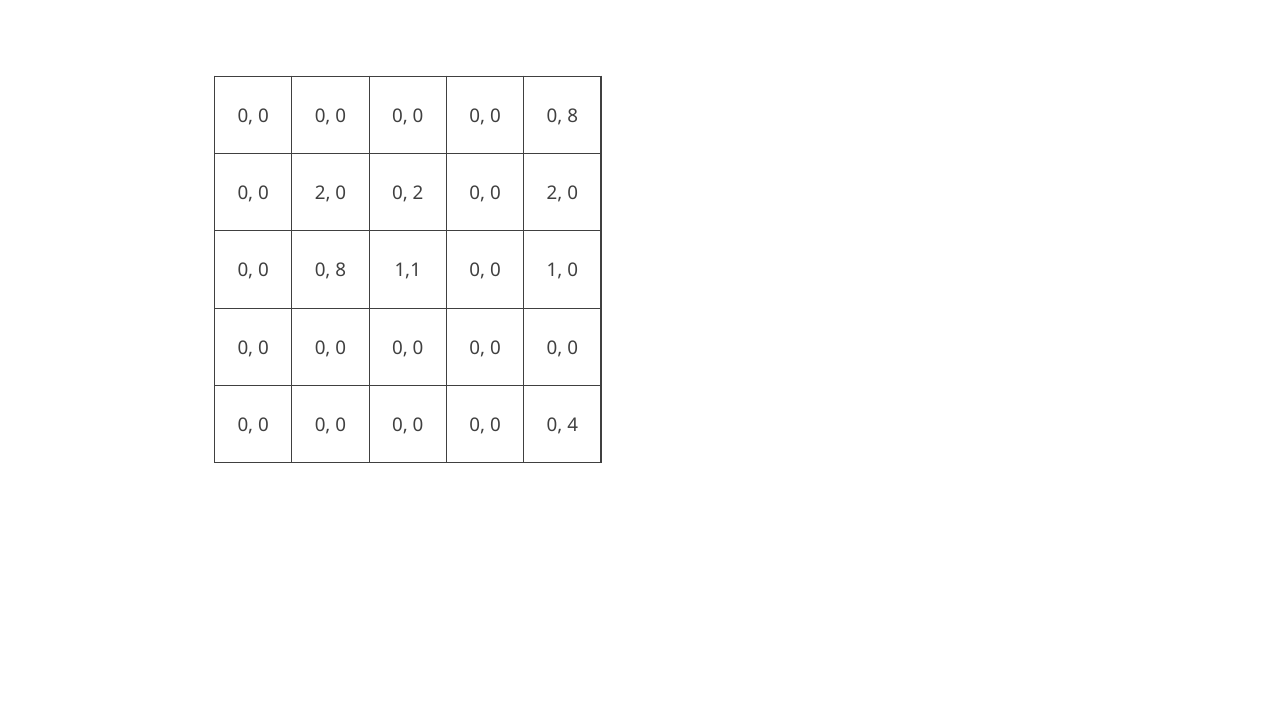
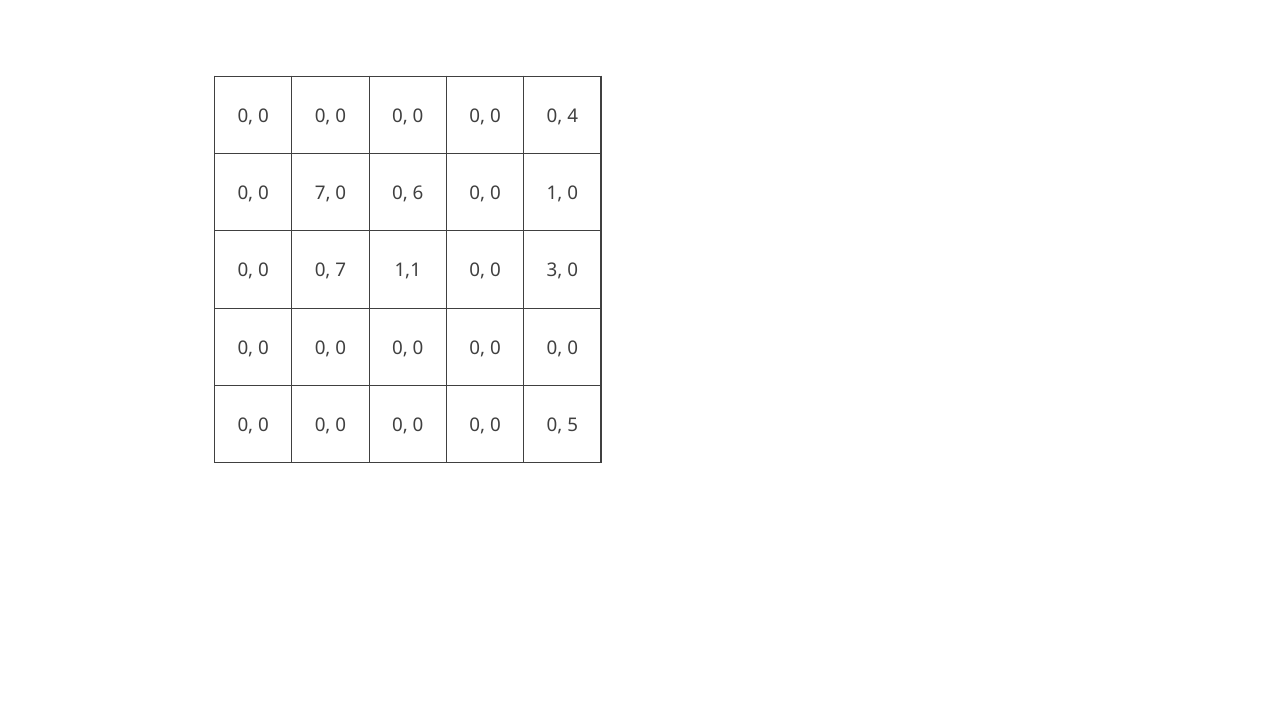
8: 8 -> 4 (573, 116)
2: 2 -> 7 (323, 193)
2: 2 -> 6 (418, 193)
2: 2 -> 1 (555, 193)
8: 8 -> 7 (341, 270)
1: 1 -> 3 (555, 270)
4: 4 -> 5 (573, 425)
